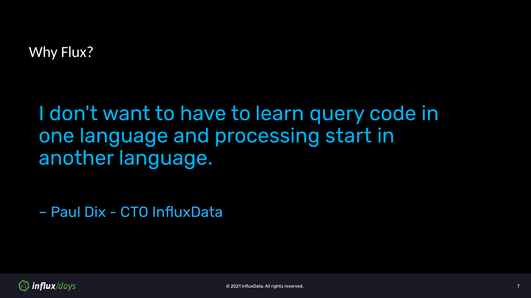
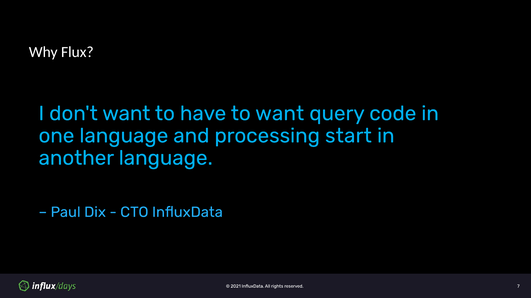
to learn: learn -> want (280, 114)
